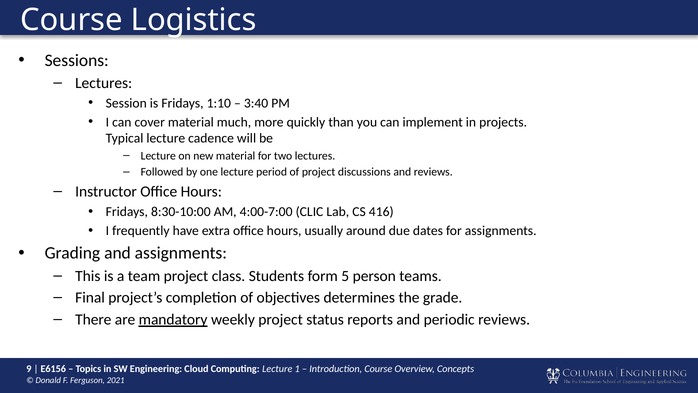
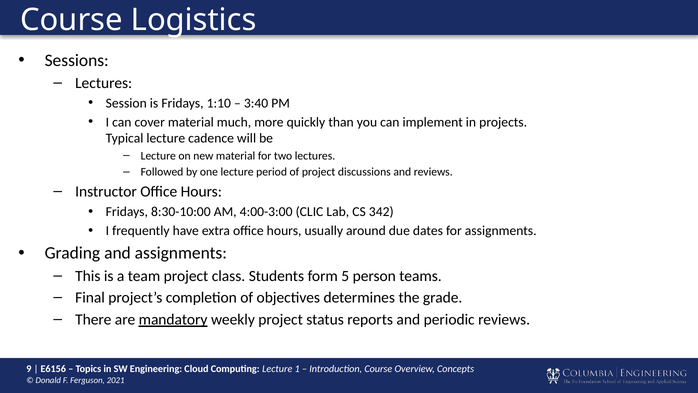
4:00-7:00: 4:00-7:00 -> 4:00-3:00 (266, 212)
416: 416 -> 342 (381, 212)
